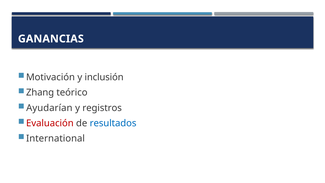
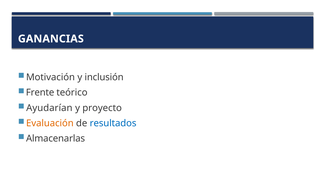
Zhang: Zhang -> Frente (40, 93)
registros: registros -> proyecto (102, 108)
Evaluación colour: red -> orange (50, 123)
International: International -> Almacenarlas (56, 138)
